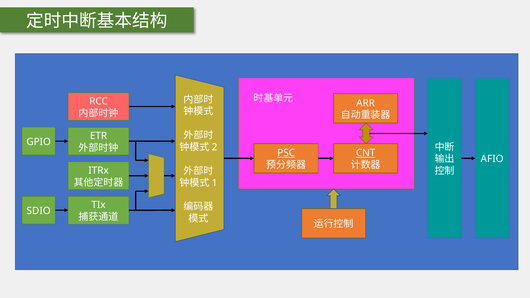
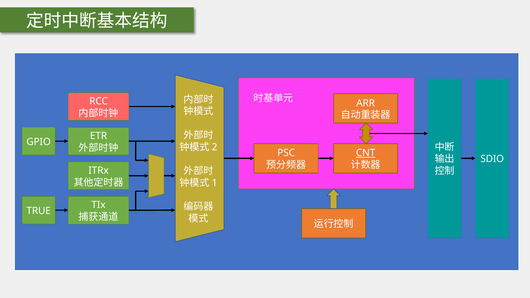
PSC underline: present -> none (286, 153)
AFIO: AFIO -> SDIO (492, 159)
SDIO: SDIO -> TRUE (39, 211)
